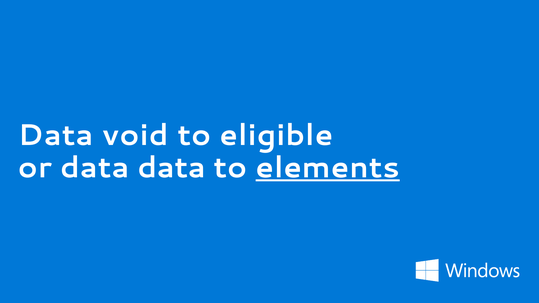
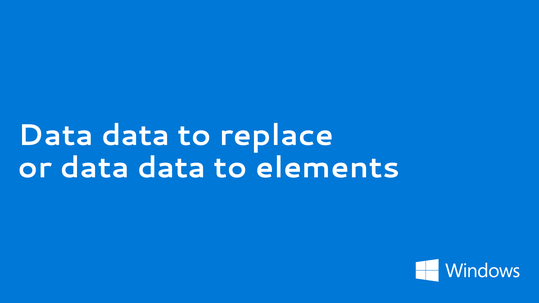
void: void -> data (136, 135)
eligible: eligible -> replace (277, 135)
elements underline: present -> none (328, 168)
